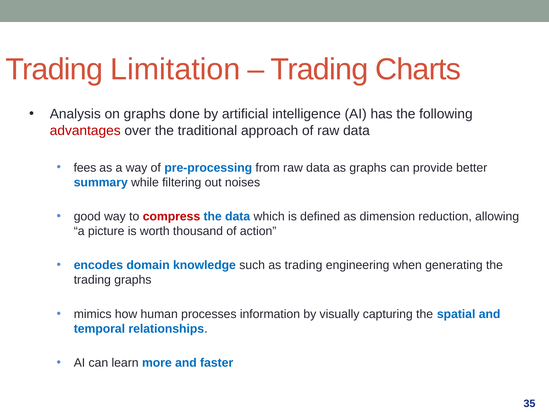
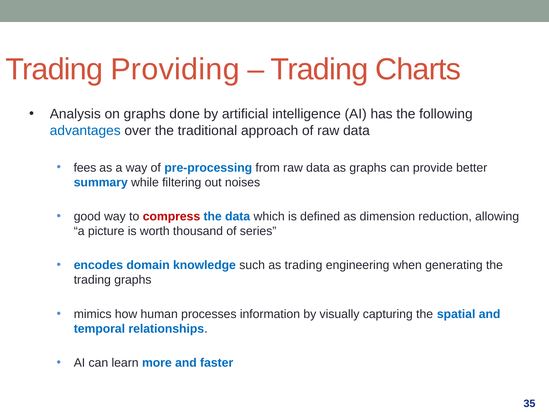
Limitation: Limitation -> Providing (175, 69)
advantages colour: red -> blue (85, 130)
action: action -> series (258, 231)
